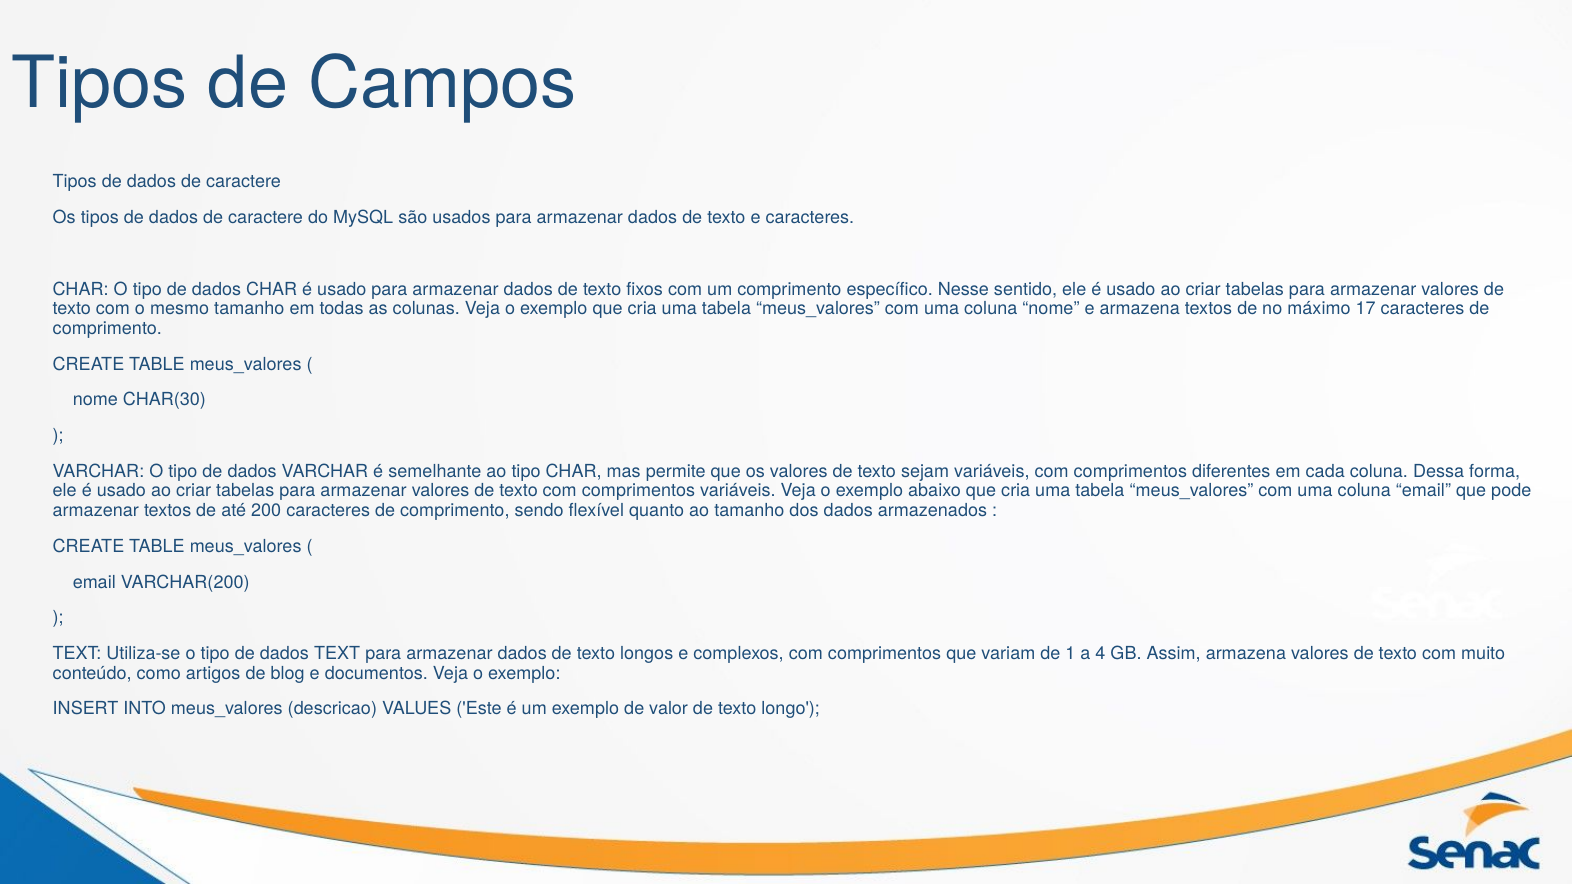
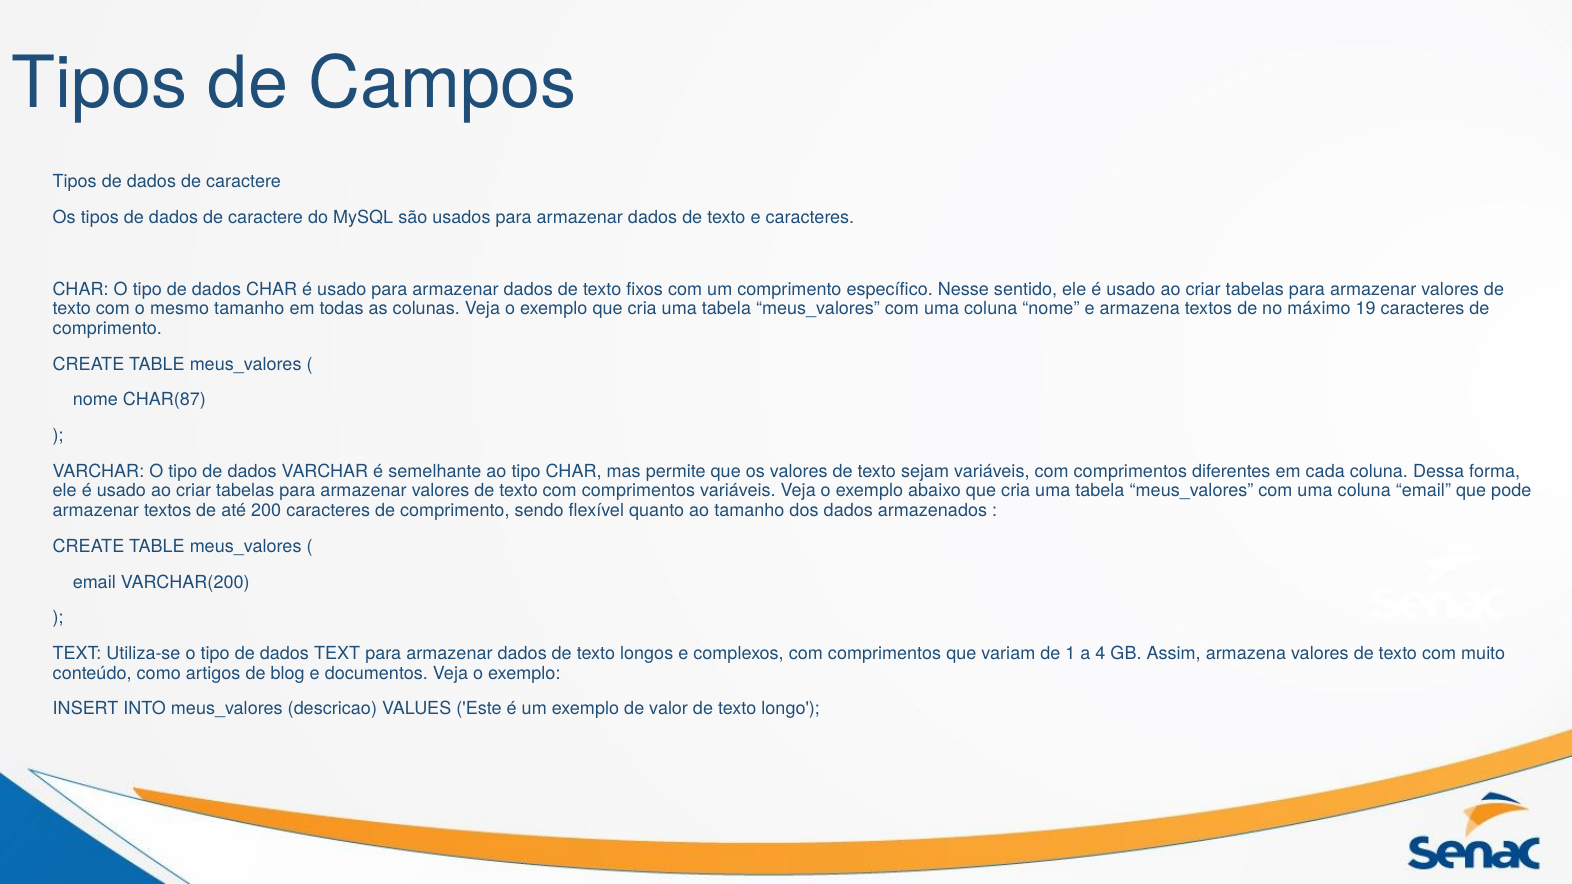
17: 17 -> 19 (1366, 309)
CHAR(30: CHAR(30 -> CHAR(87 (164, 400)
